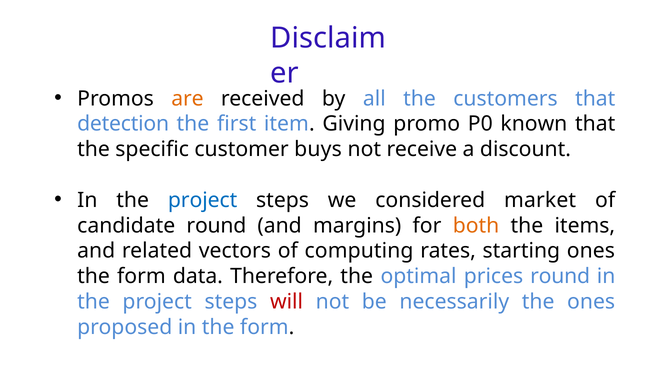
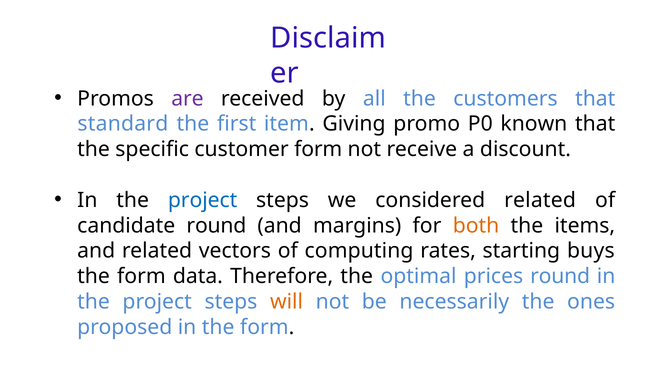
are colour: orange -> purple (187, 98)
detection: detection -> standard (123, 124)
customer buys: buys -> form (318, 149)
considered market: market -> related (540, 200)
starting ones: ones -> buys (591, 251)
will colour: red -> orange (287, 302)
